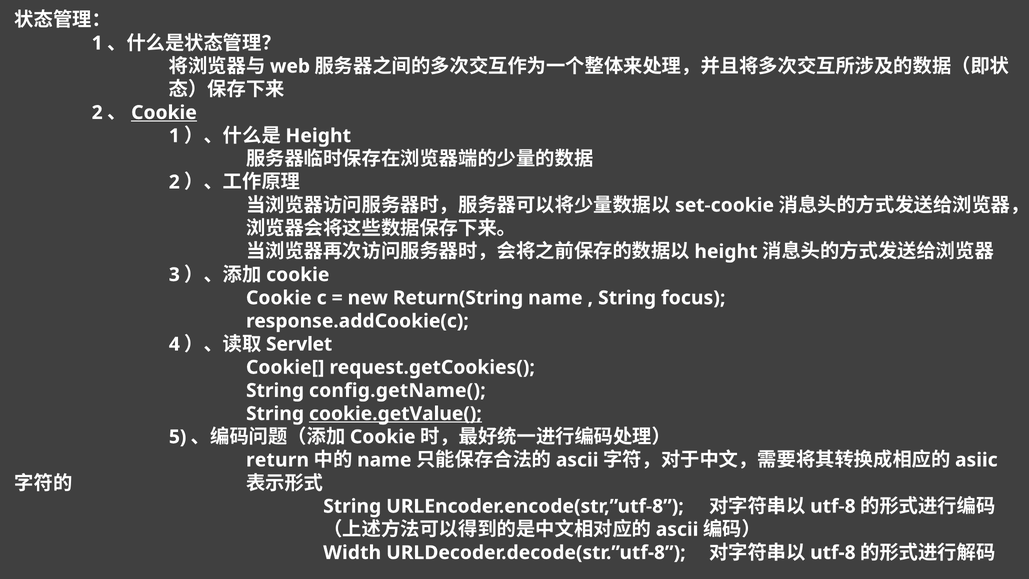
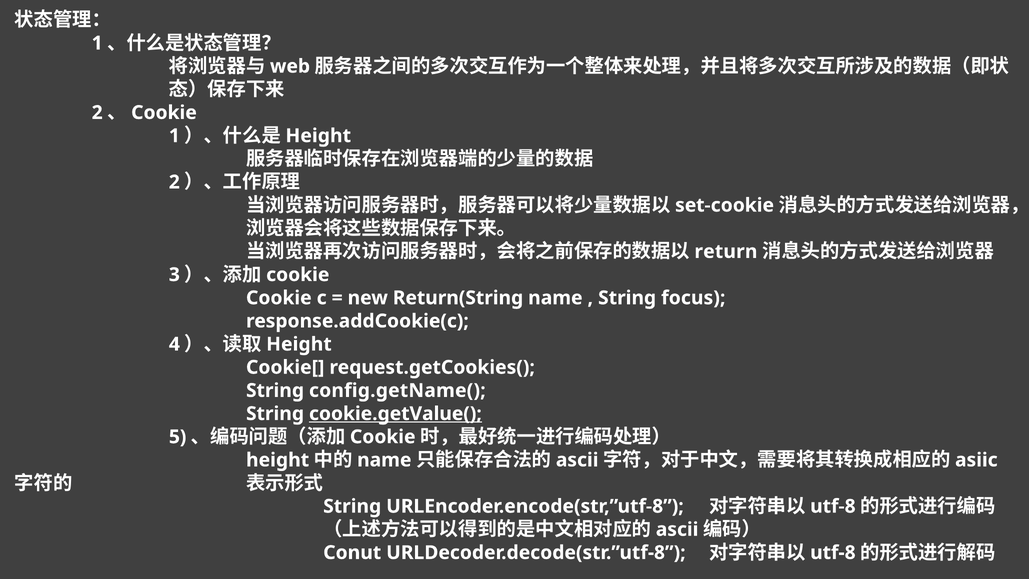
Cookie underline: present -> none (164, 113)
height: height -> return (726, 251)
Servlet: Servlet -> Height (299, 344)
return: return -> height (278, 460)
Width: Width -> Conut (352, 552)
